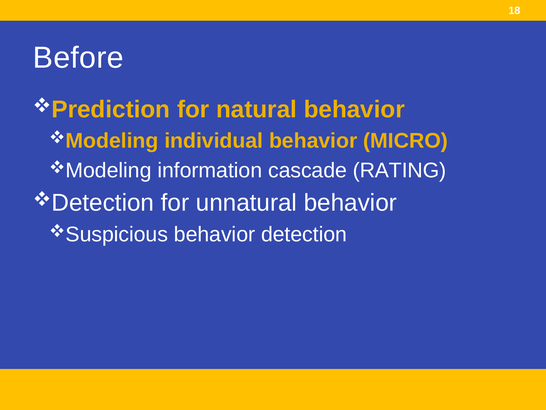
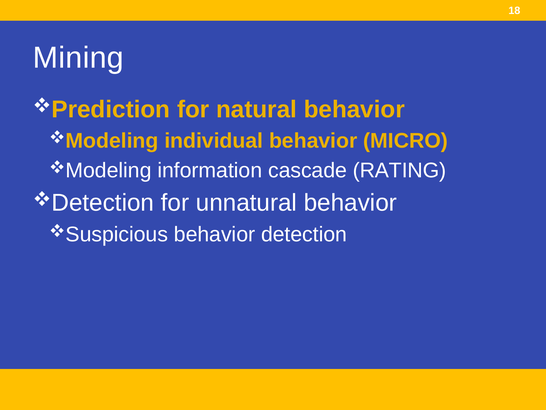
Before: Before -> Mining (78, 58)
